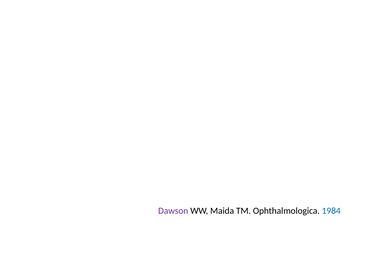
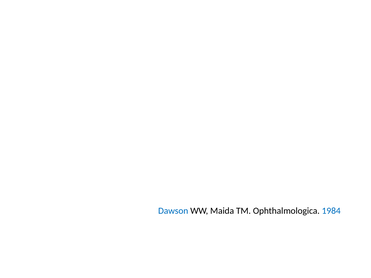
Dawson colour: purple -> blue (173, 211)
